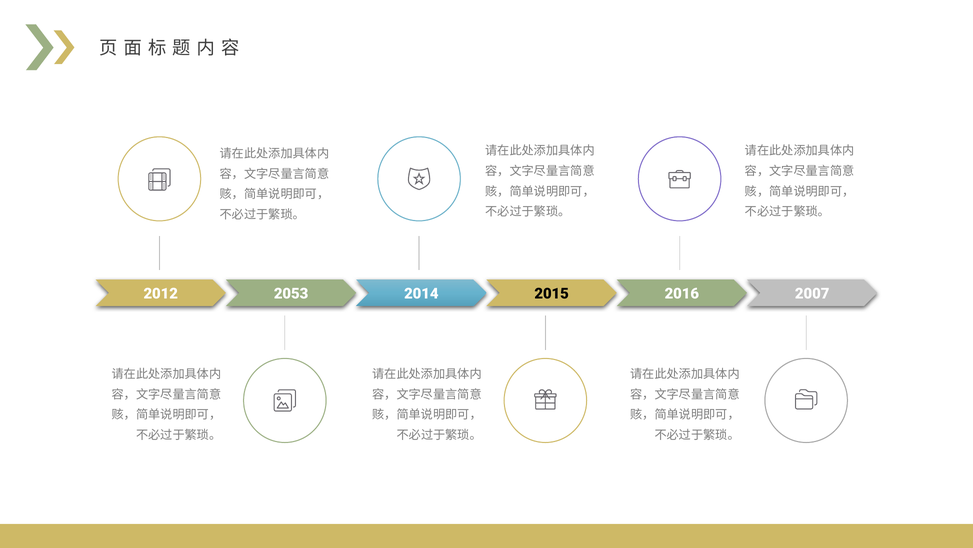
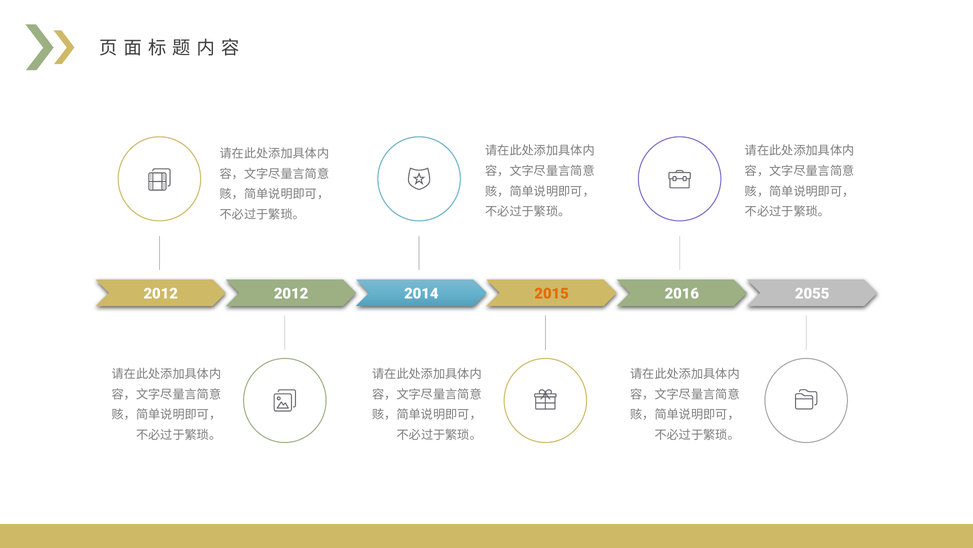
2053: 2053 -> 2012 (291, 293)
2015 colour: black -> orange (552, 293)
2007: 2007 -> 2055 (812, 293)
